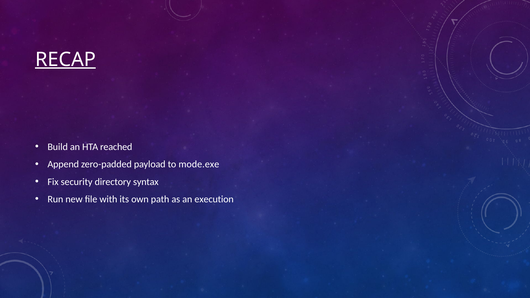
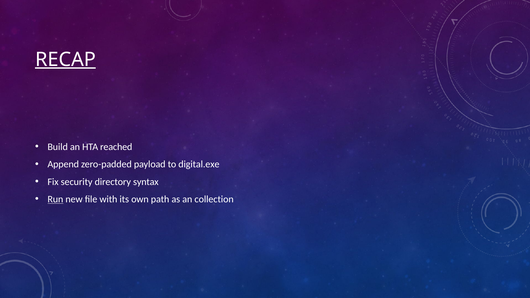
mode.exe: mode.exe -> digital.exe (199, 164)
Run underline: none -> present (55, 199)
execution: execution -> collection (214, 199)
